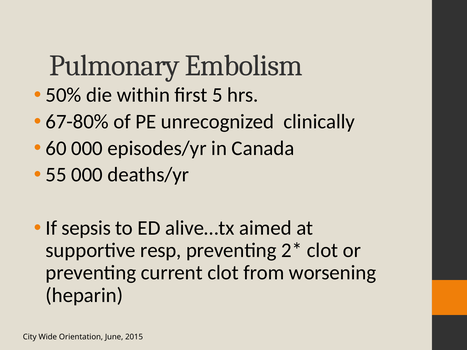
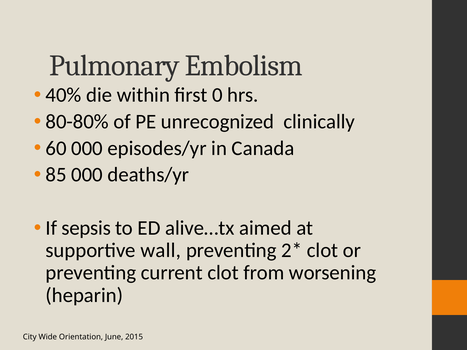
50%: 50% -> 40% (63, 95)
5: 5 -> 0 (217, 95)
67-80%: 67-80% -> 80-80% (77, 122)
55: 55 -> 85 (56, 175)
resp: resp -> wall (161, 251)
